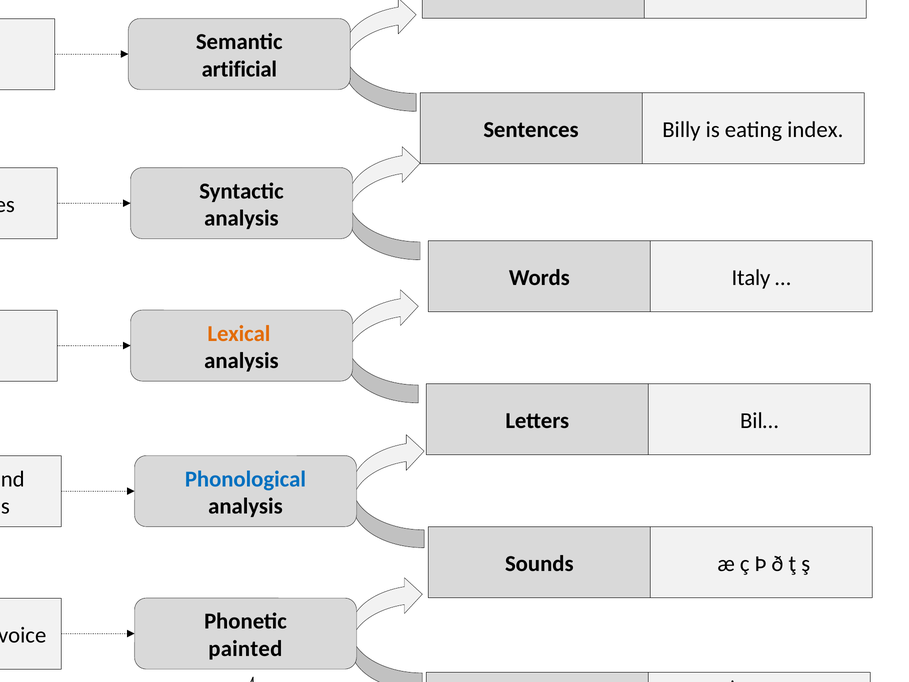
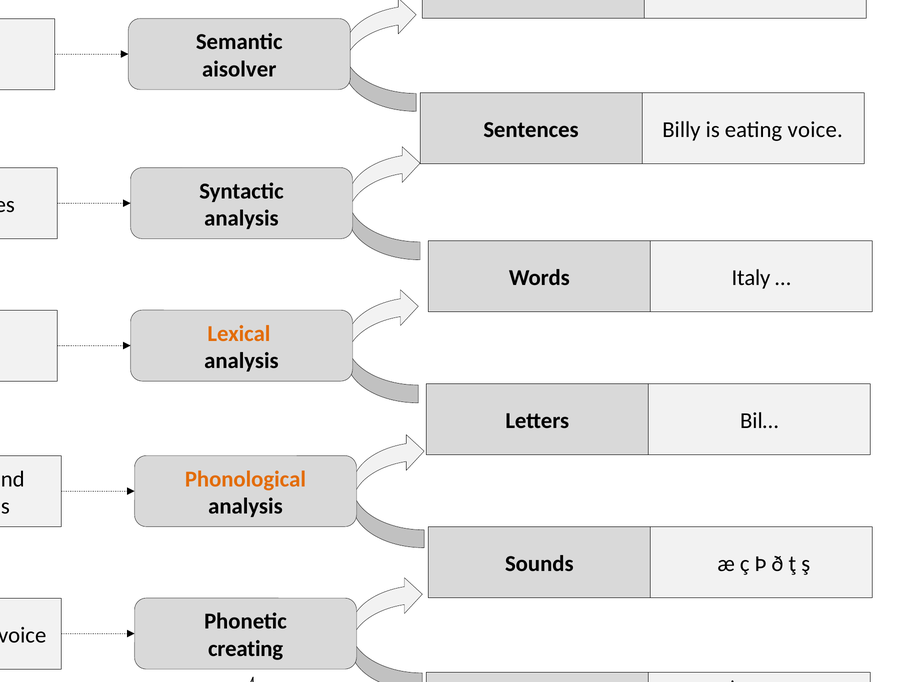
artificial: artificial -> aisolver (239, 69)
eating index: index -> voice (815, 130)
Phonological colour: blue -> orange (245, 479)
painted: painted -> creating (246, 649)
